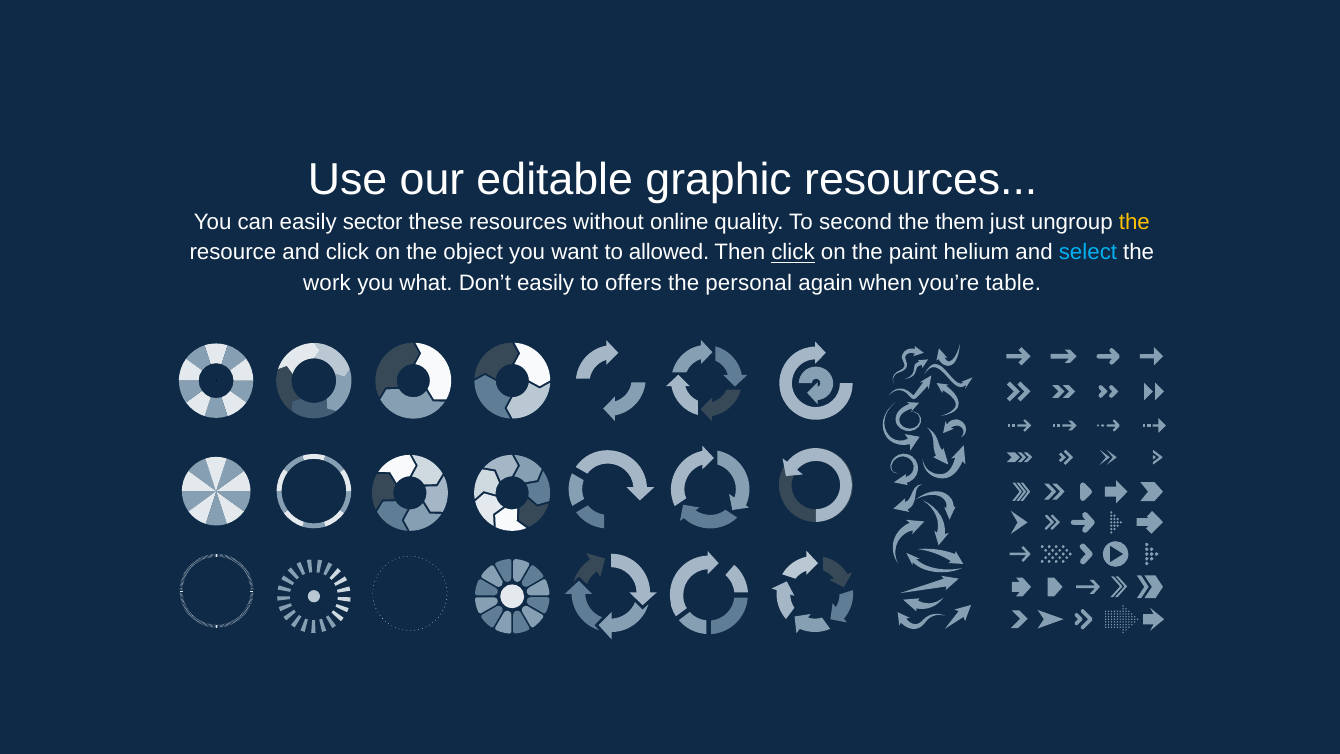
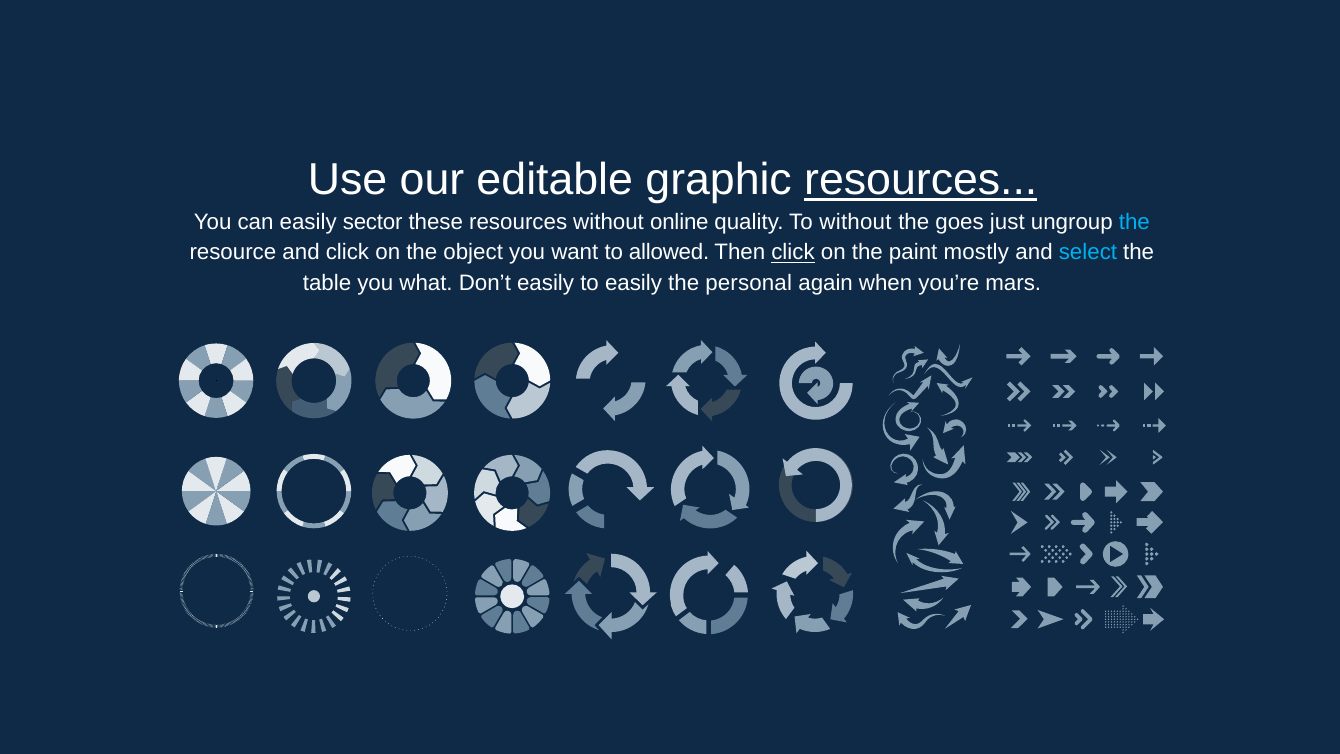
resources underline: none -> present (921, 180)
To second: second -> without (855, 222)
them: them -> goes (960, 222)
the colour: yellow -> light blue (1134, 222)
helium: helium -> mostly (976, 253)
work: work -> table (327, 283)
to offers: offers -> easily (634, 283)
table: table -> mars (1013, 283)
